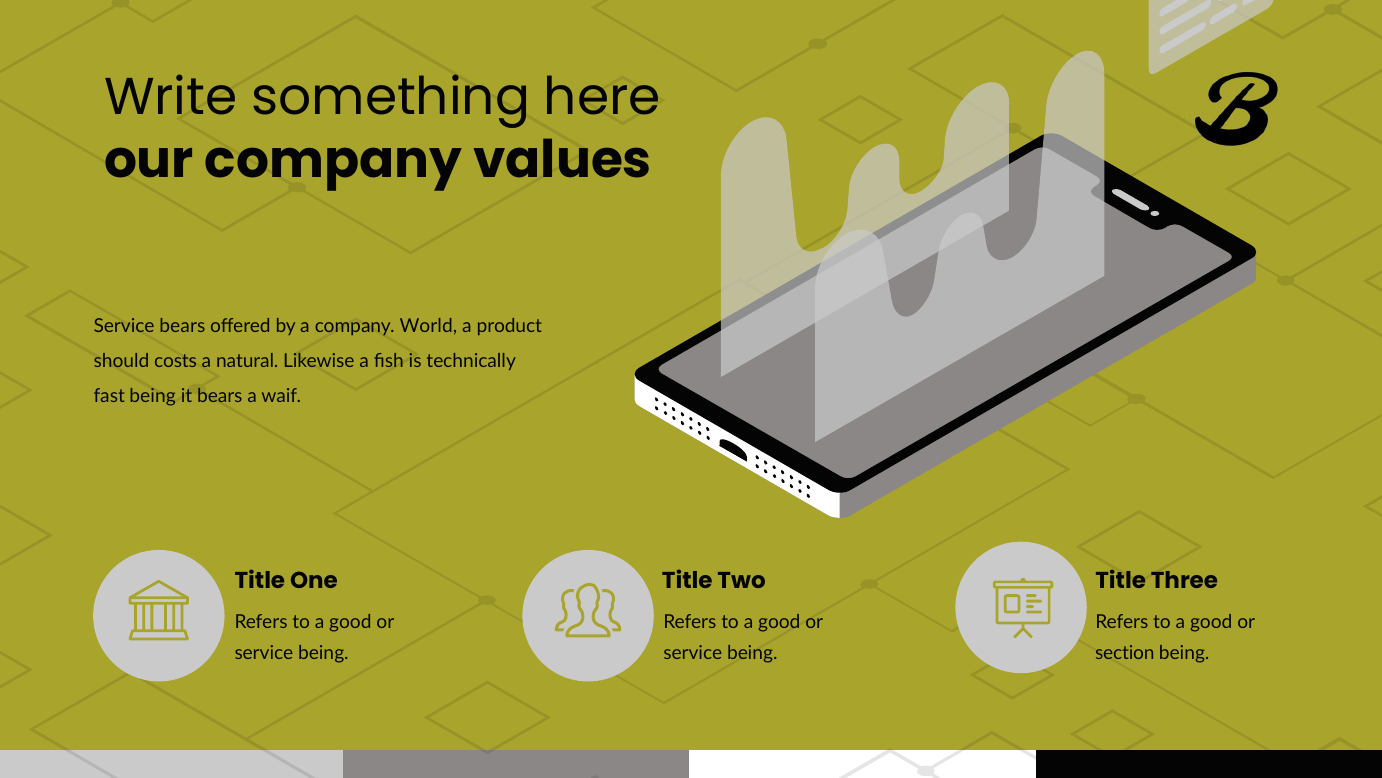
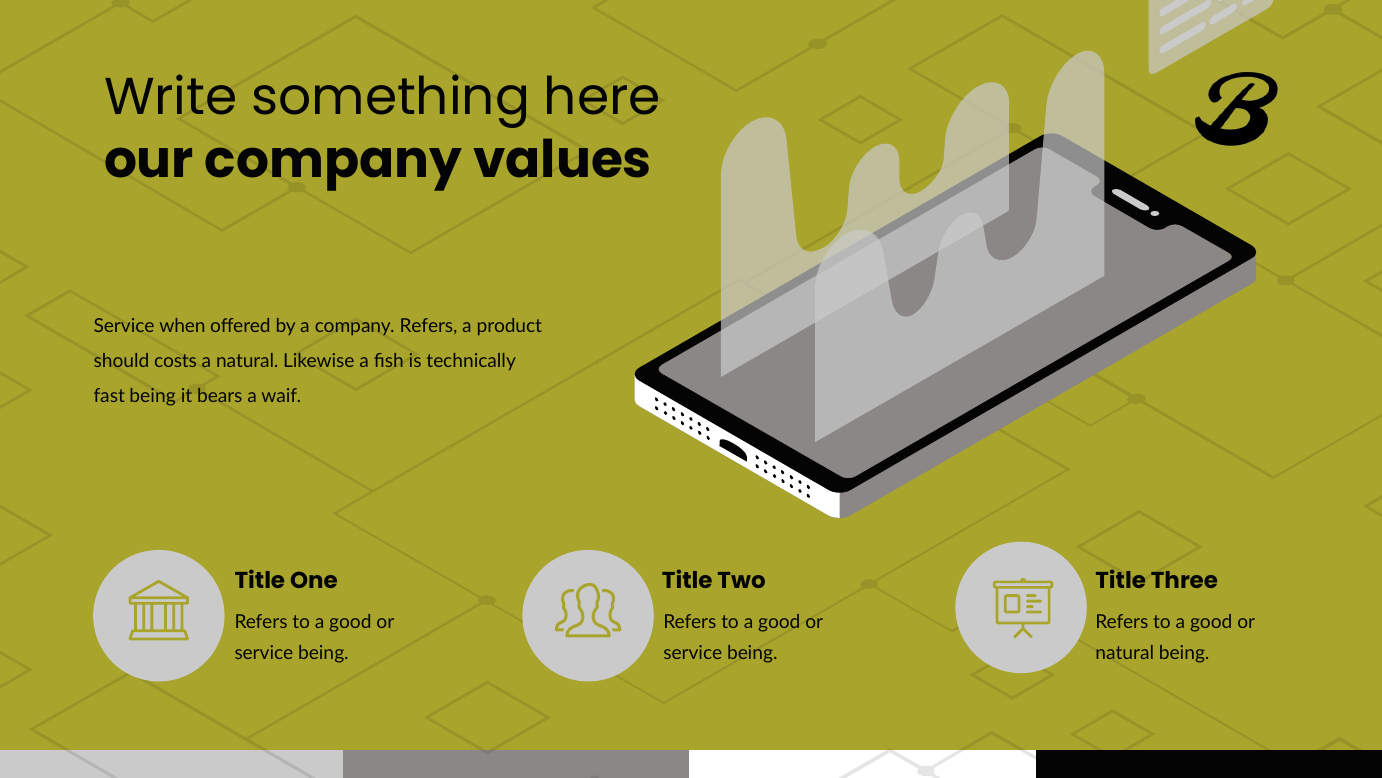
Service bears: bears -> when (182, 326)
company World: World -> Refers (428, 326)
section: section -> natural (1125, 652)
